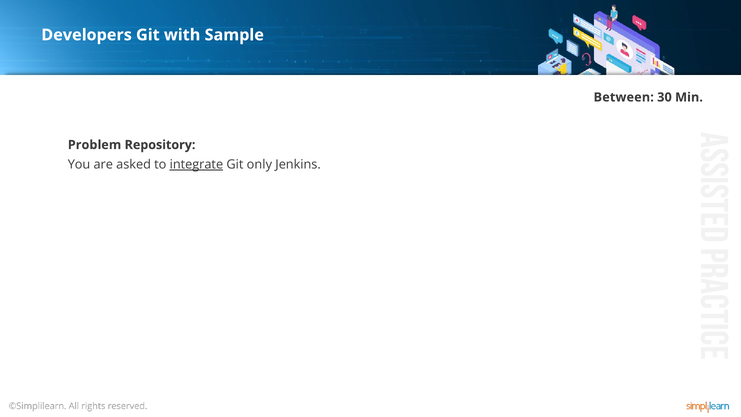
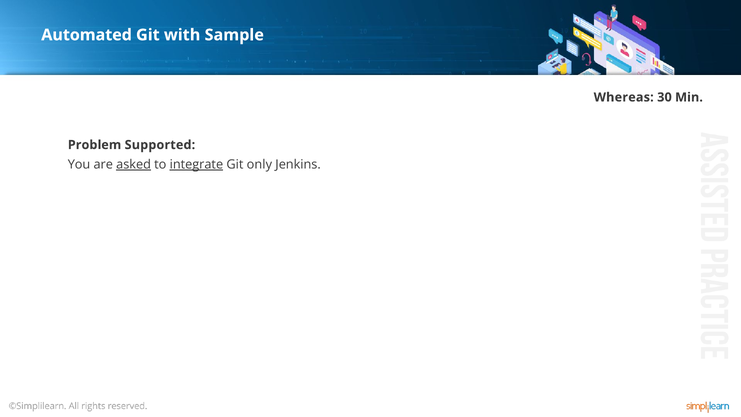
Developers: Developers -> Automated (87, 35)
Between: Between -> Whereas (624, 97)
Repository: Repository -> Supported (160, 145)
asked underline: none -> present (134, 164)
